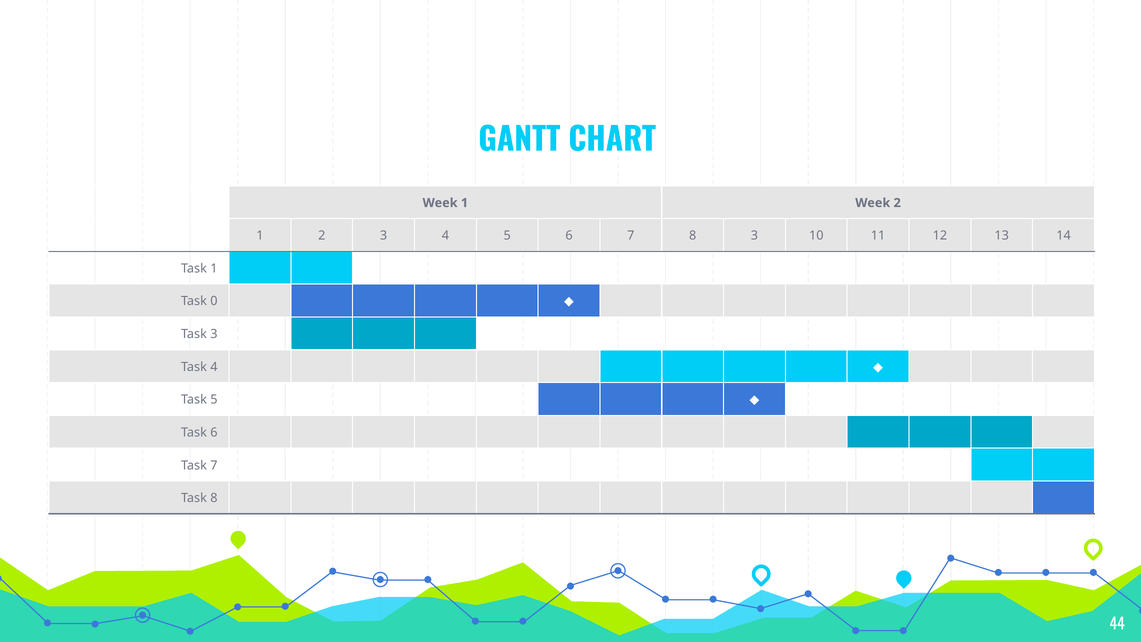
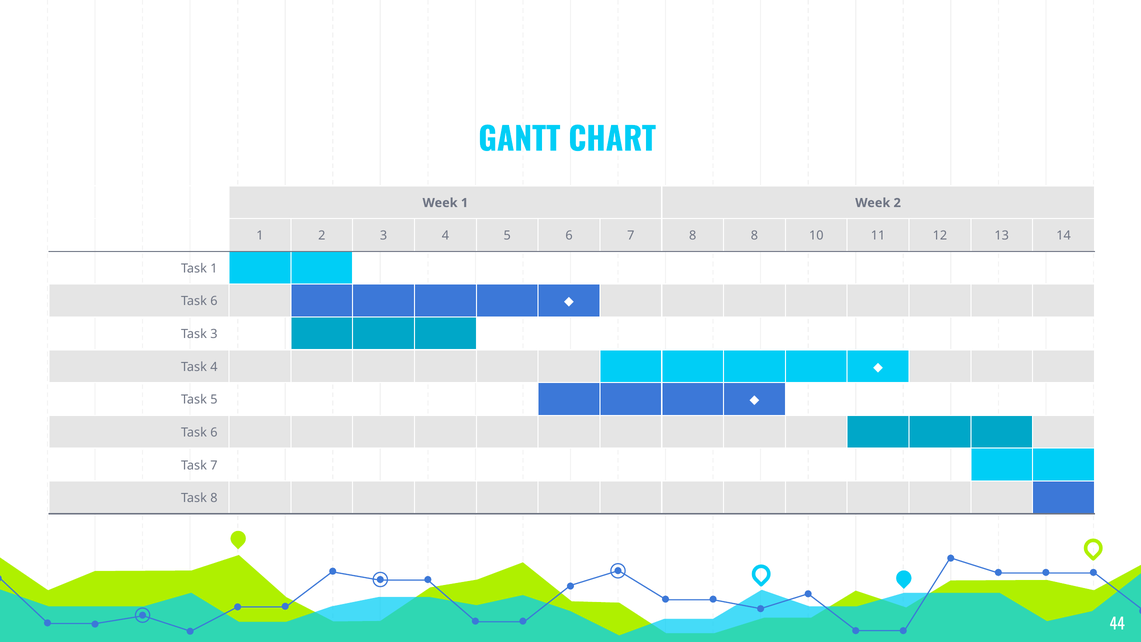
8 3: 3 -> 8 (754, 236)
0: 0 -> 6 (214, 301)
